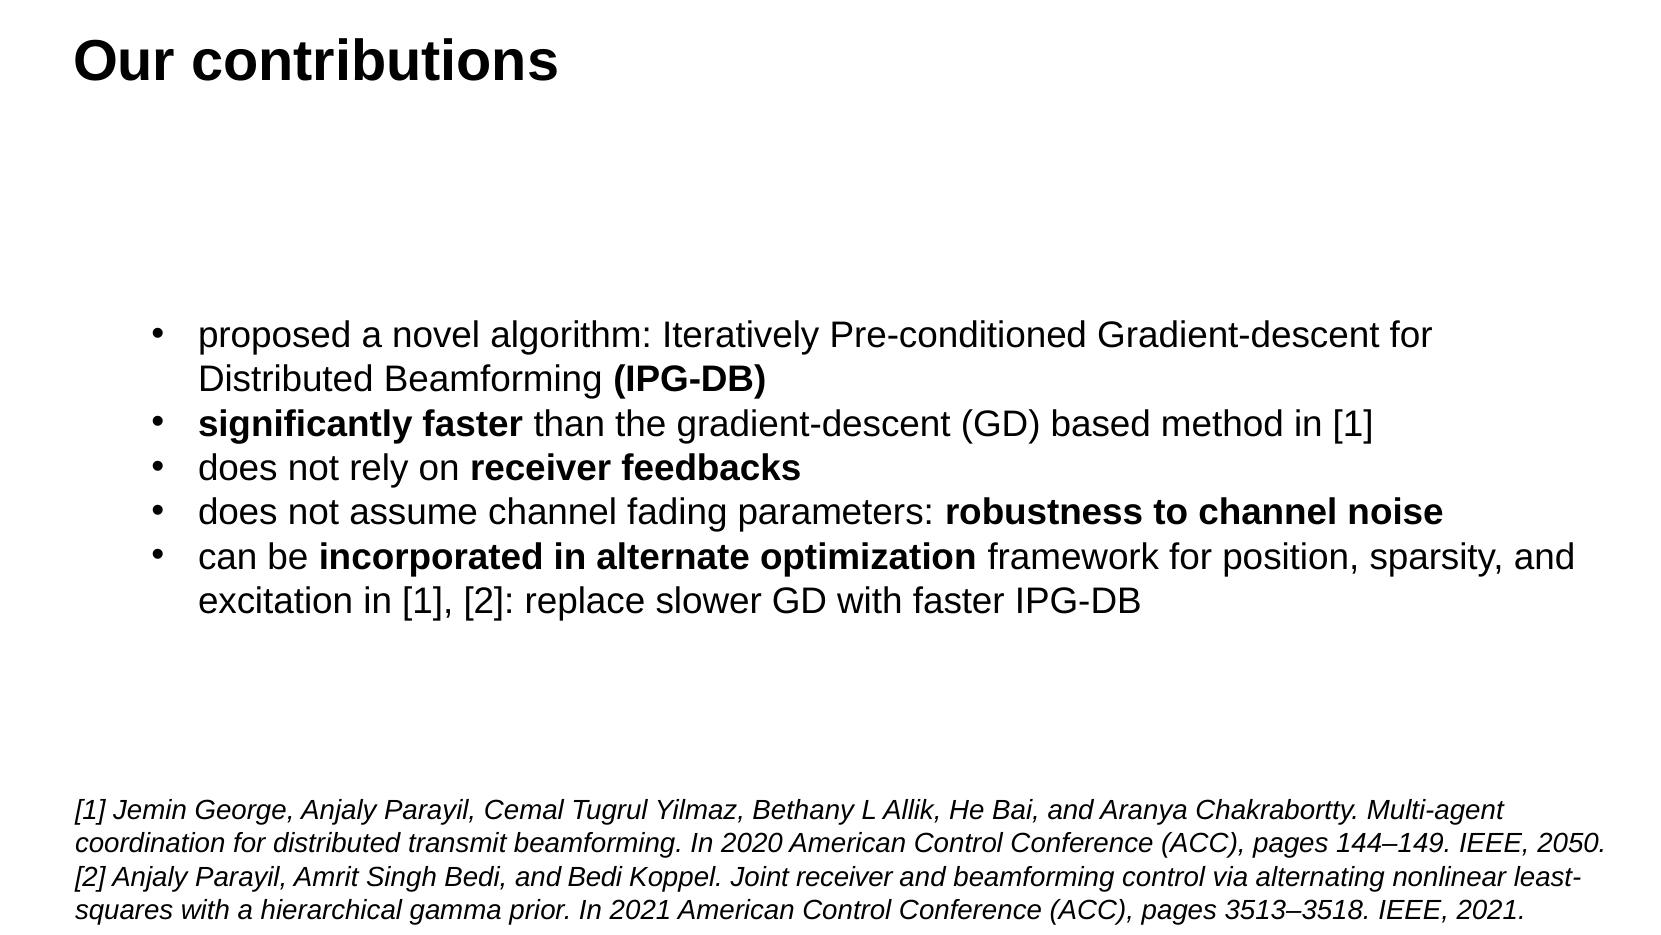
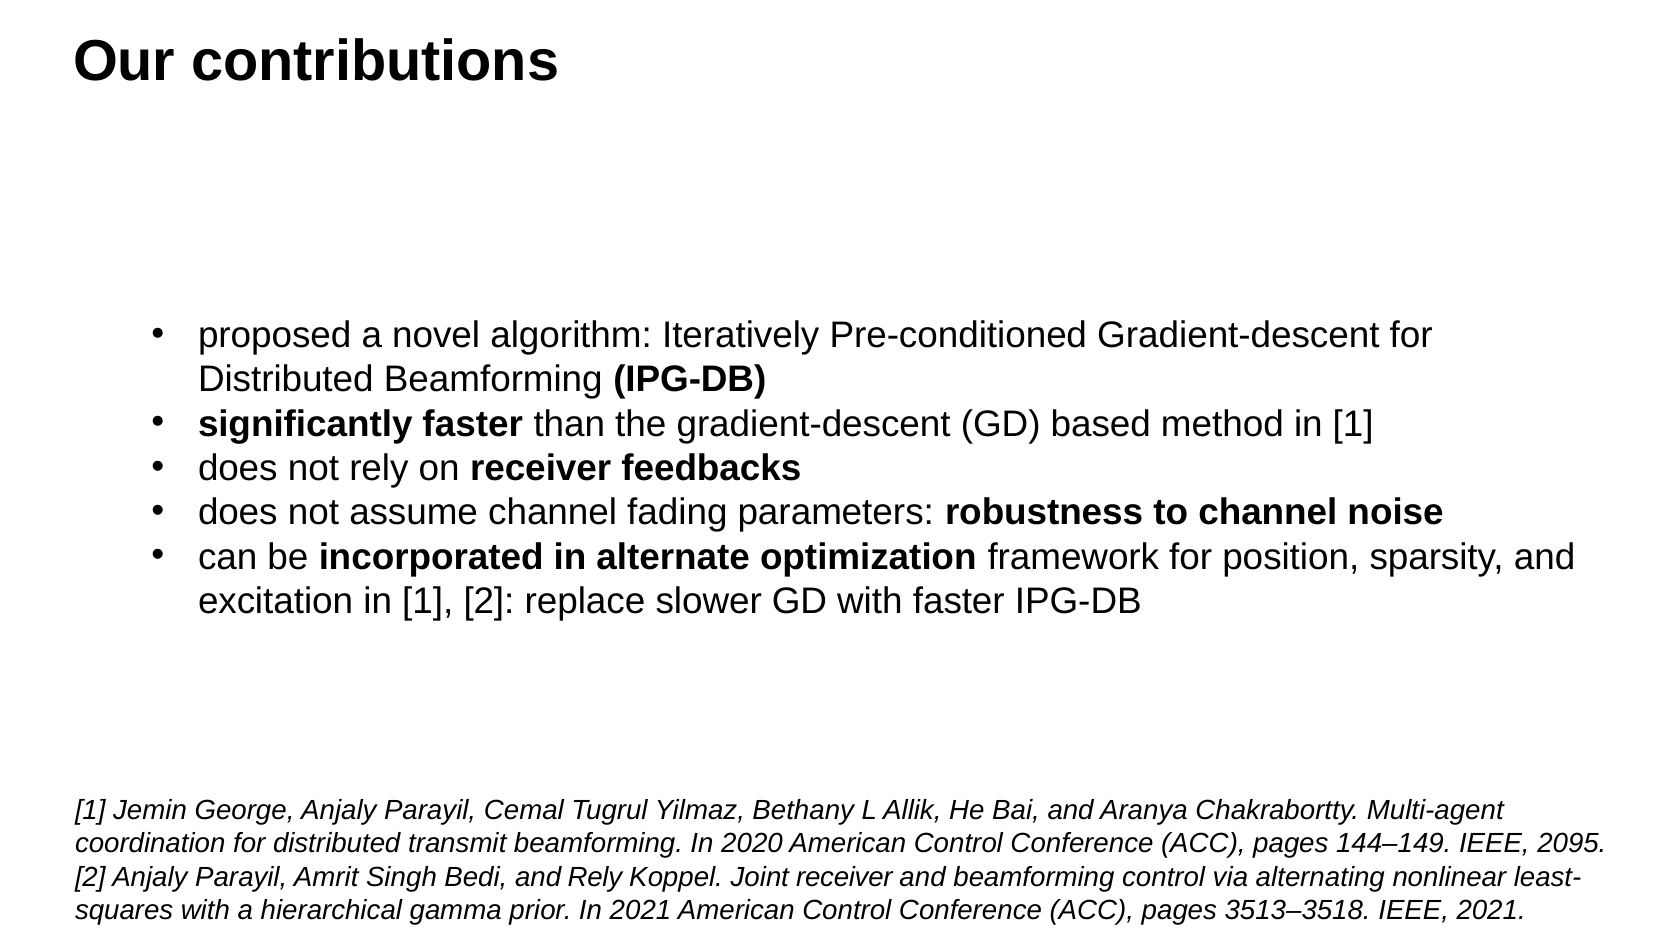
2050: 2050 -> 2095 (1572, 843)
and Bedi: Bedi -> Rely (595, 876)
